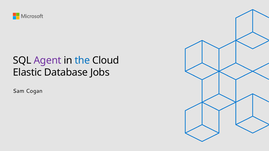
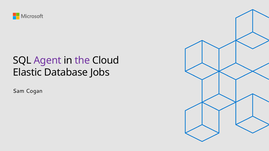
the colour: blue -> purple (82, 61)
